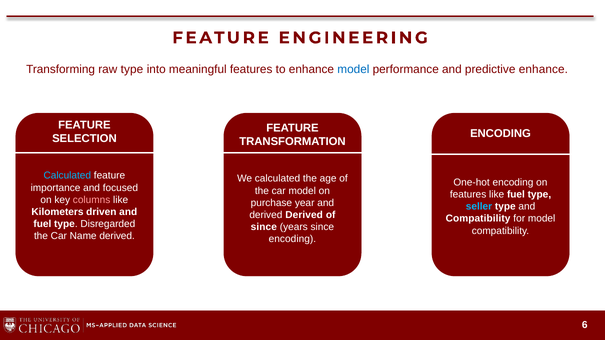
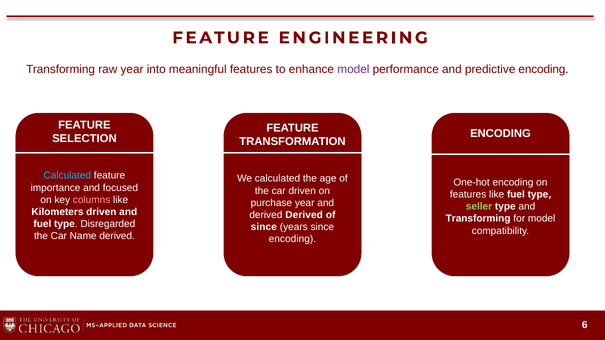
raw type: type -> year (132, 69)
model colour: blue -> purple (353, 69)
predictive enhance: enhance -> encoding (544, 69)
car model: model -> driven (302, 191)
seller colour: light blue -> light green (479, 207)
Compatibility: Compatibility -> Transforming (478, 219)
